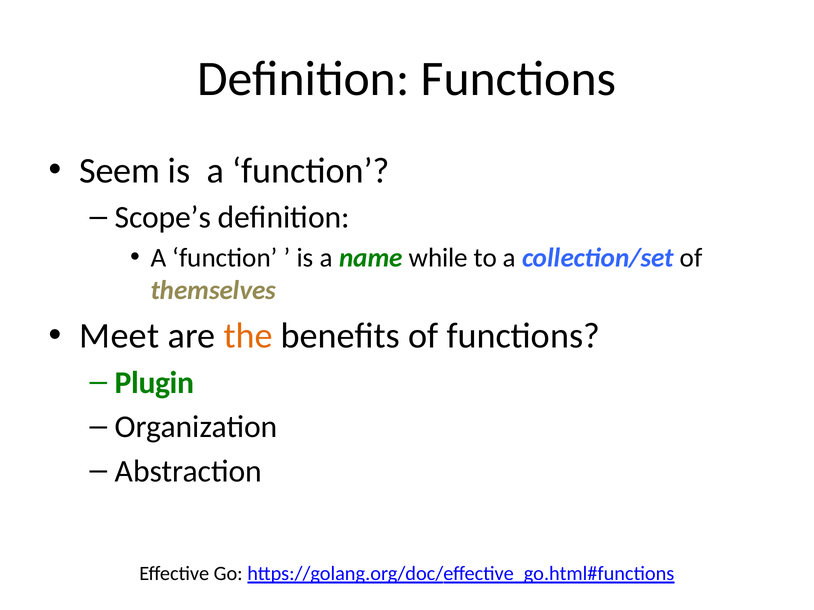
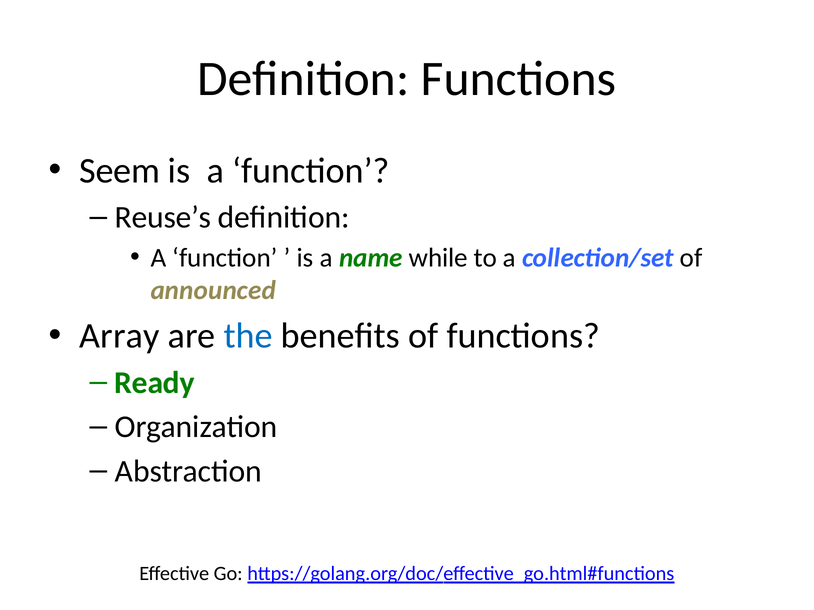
Scope’s: Scope’s -> Reuse’s (163, 217)
themselves: themselves -> announced (213, 290)
Meet: Meet -> Array (119, 336)
the colour: orange -> blue (248, 336)
Plugin: Plugin -> Ready (155, 383)
